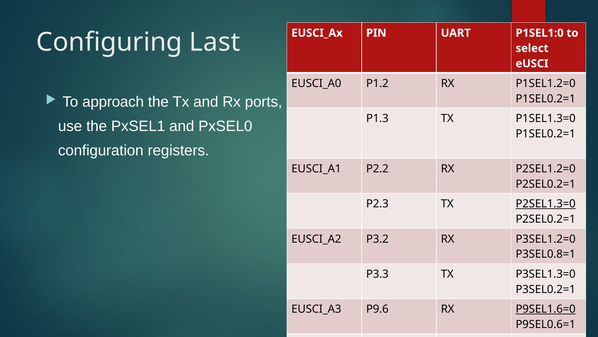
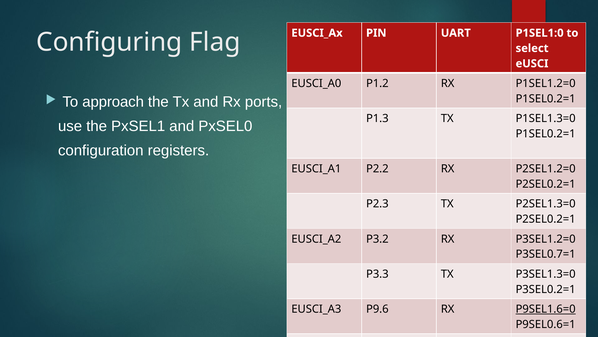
Last: Last -> Flag (215, 42)
P2SEL1.3=0 underline: present -> none (546, 204)
P3SEL0.8=1: P3SEL0.8=1 -> P3SEL0.7=1 (546, 254)
